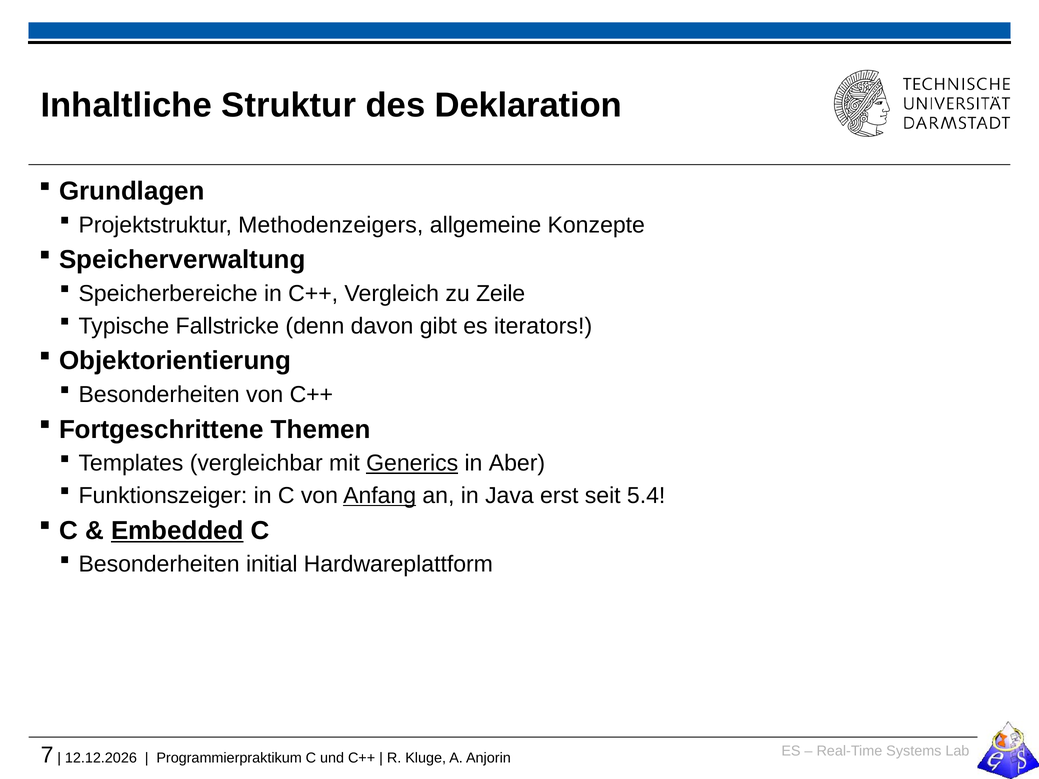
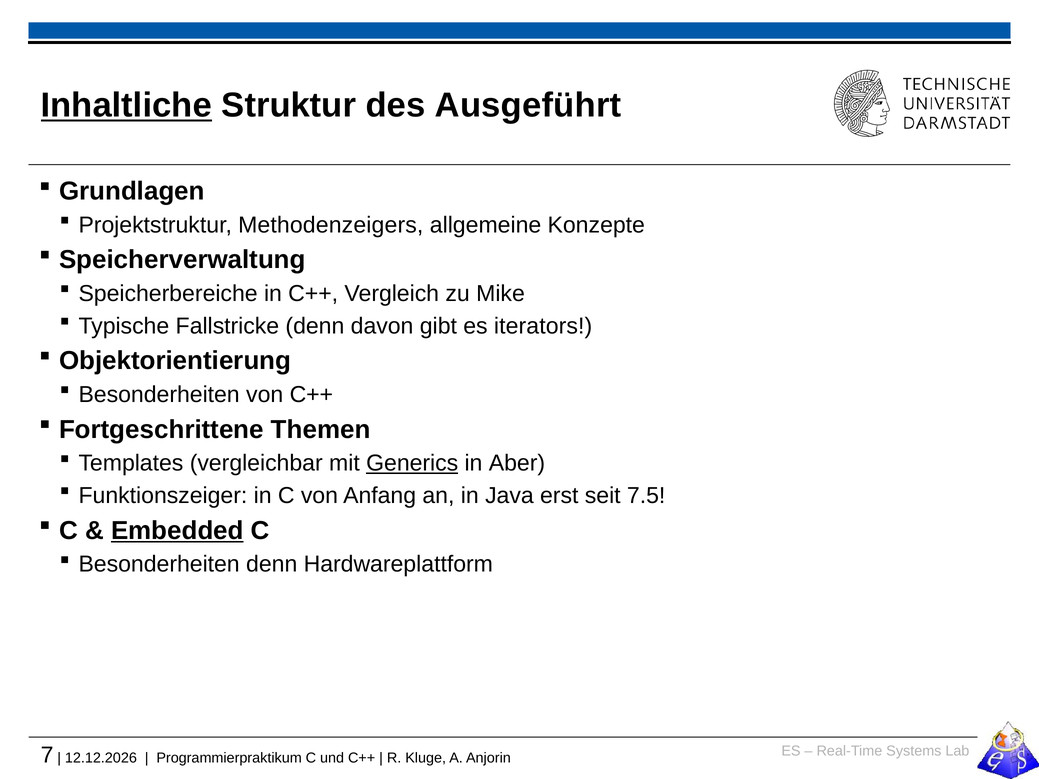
Inhaltliche underline: none -> present (126, 106)
Deklaration: Deklaration -> Ausgeführt (528, 106)
Zeile: Zeile -> Mike (501, 294)
Anfang underline: present -> none (380, 496)
5.4: 5.4 -> 7.5 (646, 496)
Besonderheiten initial: initial -> denn (272, 564)
